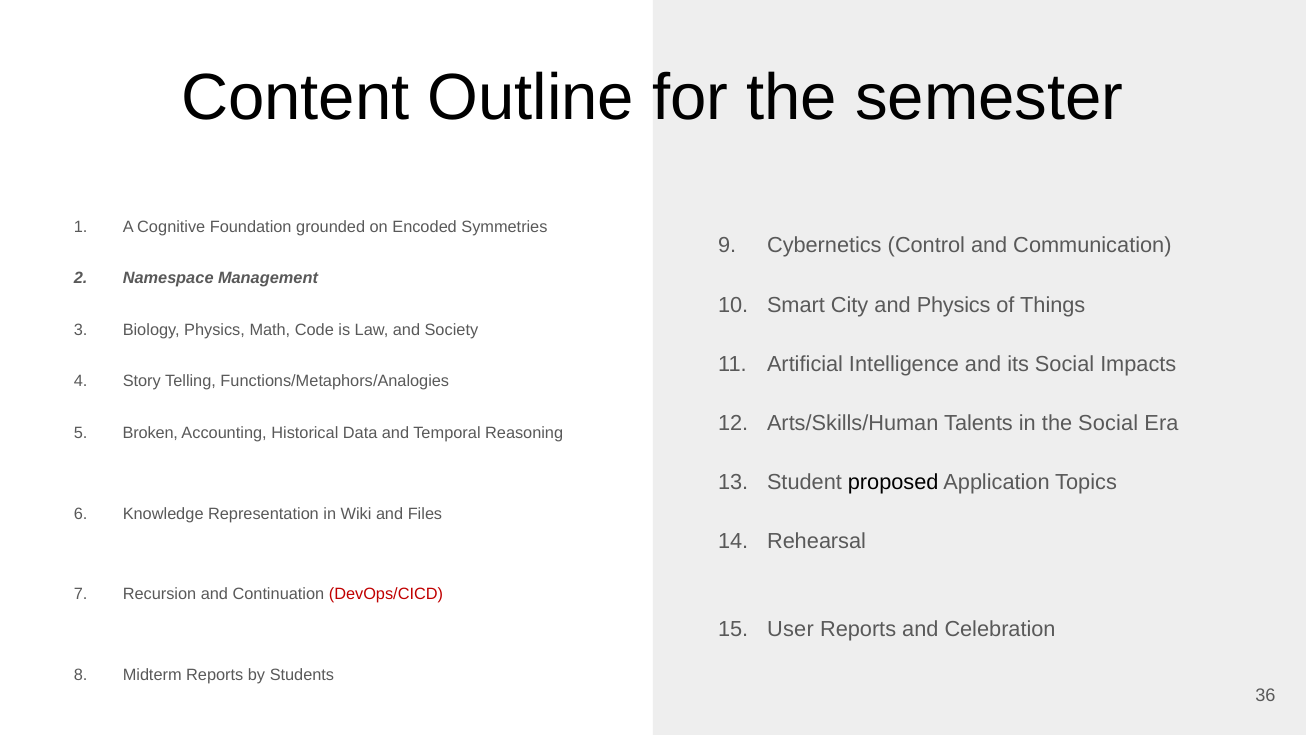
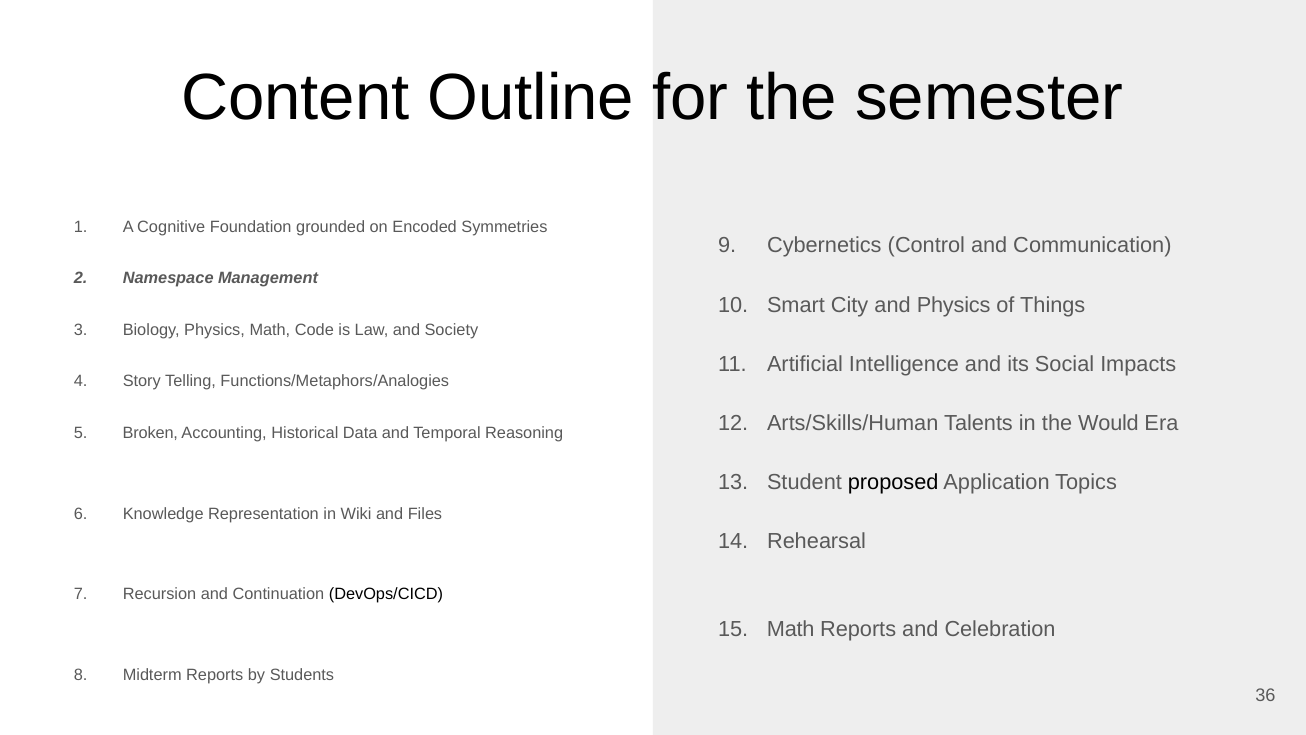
the Social: Social -> Would (1108, 423)
DevOps/CICD colour: red -> black (386, 594)
User: User -> Math (791, 629)
